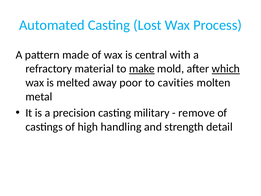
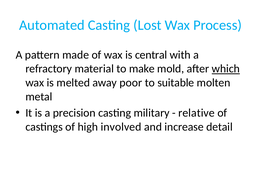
make underline: present -> none (142, 69)
cavities: cavities -> suitable (176, 83)
remove: remove -> relative (197, 113)
handling: handling -> involved (121, 127)
strength: strength -> increase (184, 127)
